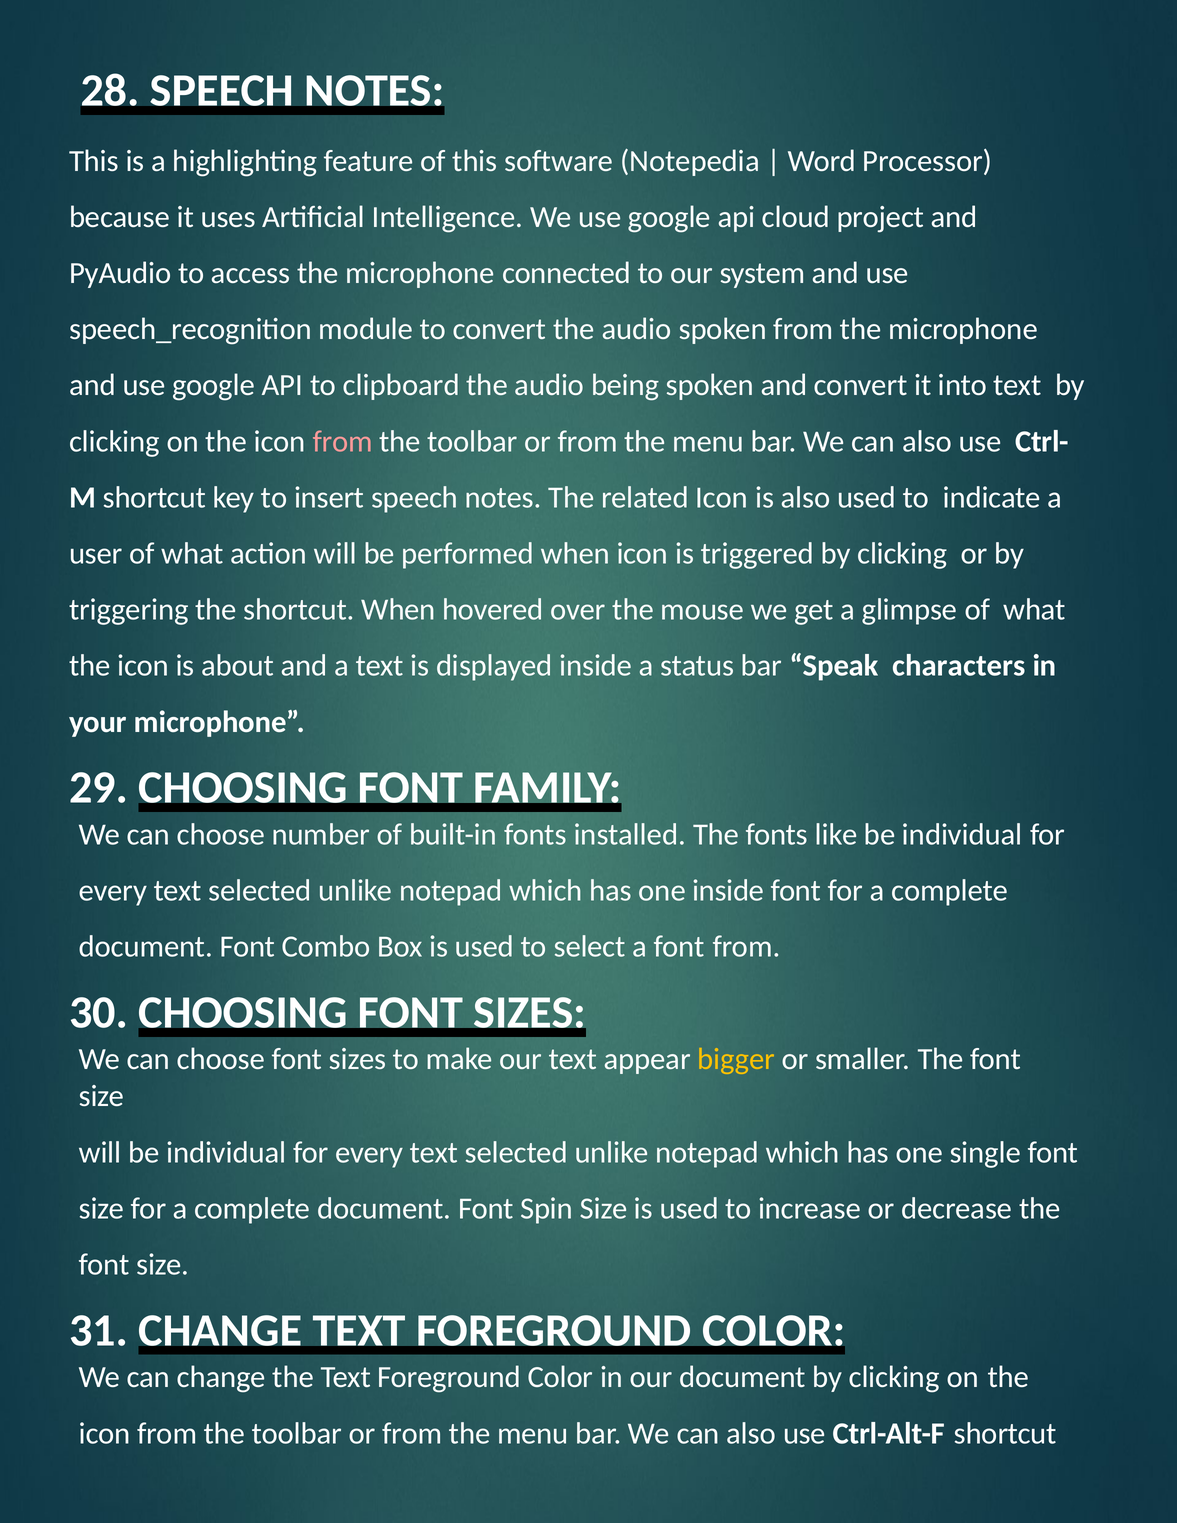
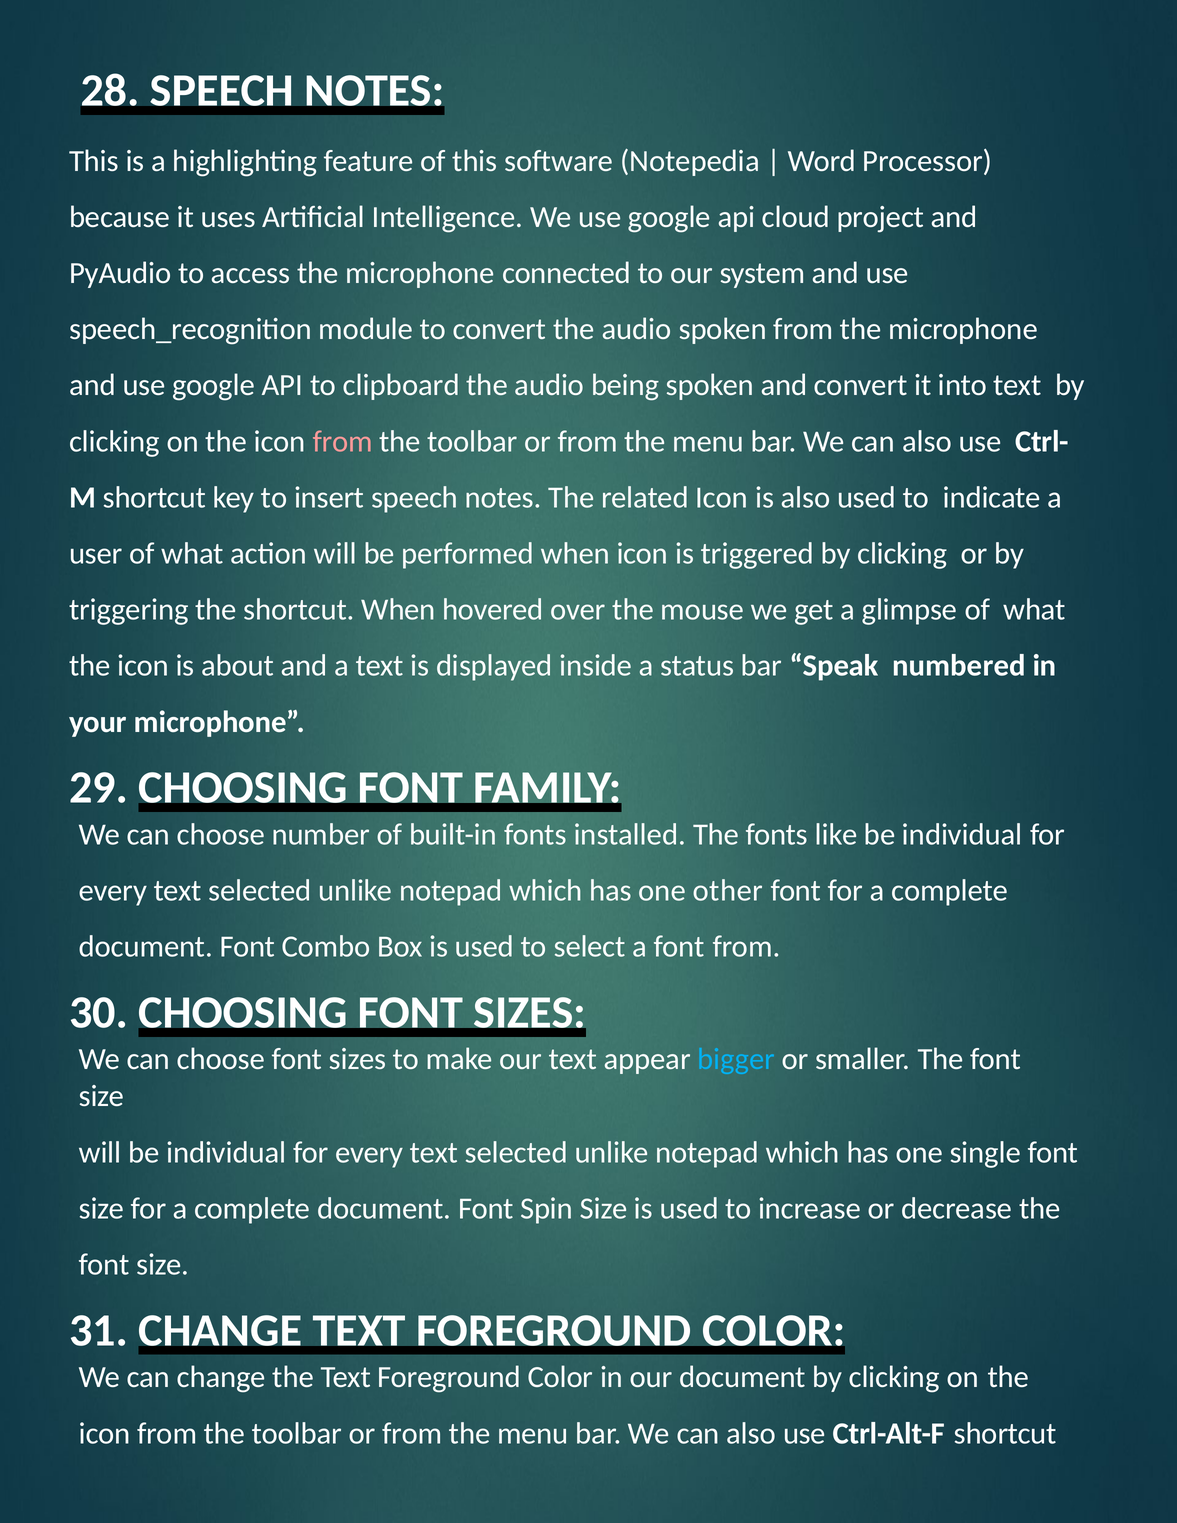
characters: characters -> numbered (959, 666)
one inside: inside -> other (728, 891)
bigger colour: yellow -> light blue (736, 1059)
